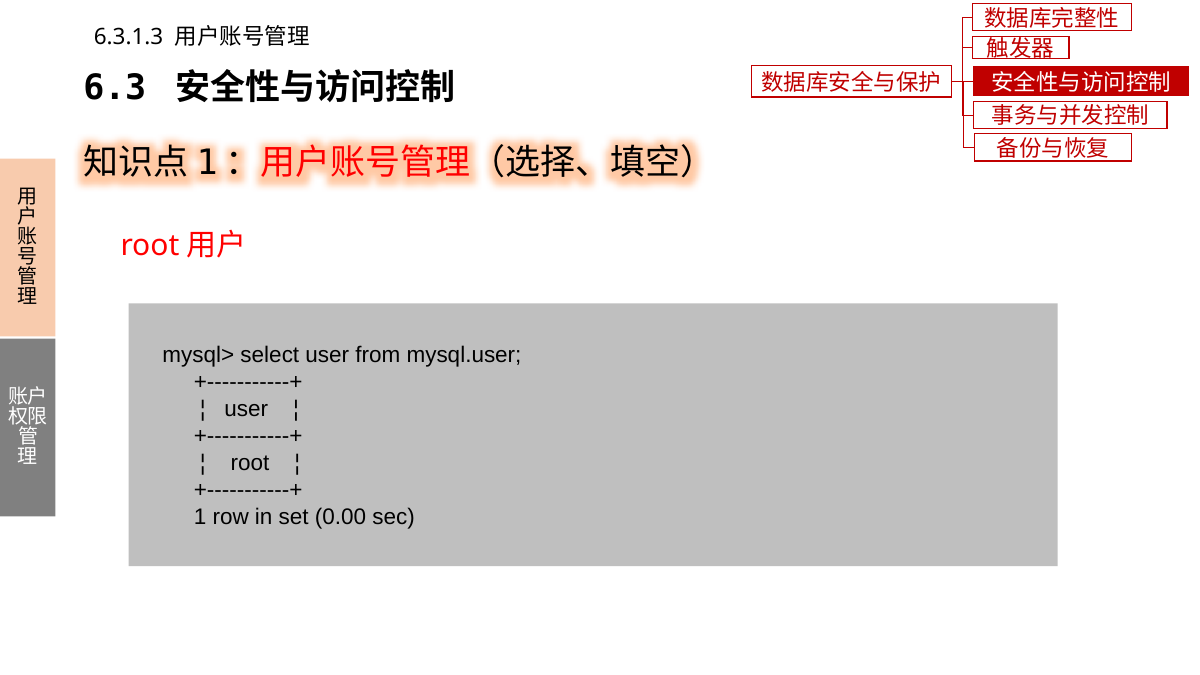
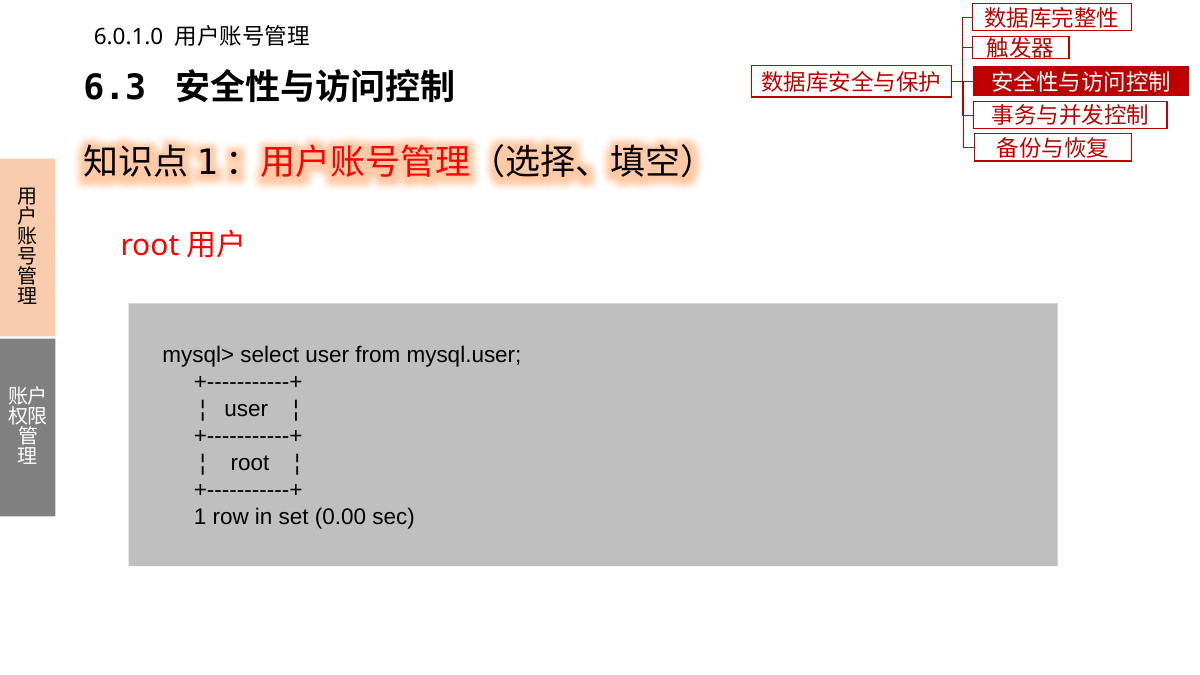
6.3.1.3: 6.3.1.3 -> 6.0.1.0 (129, 37)
